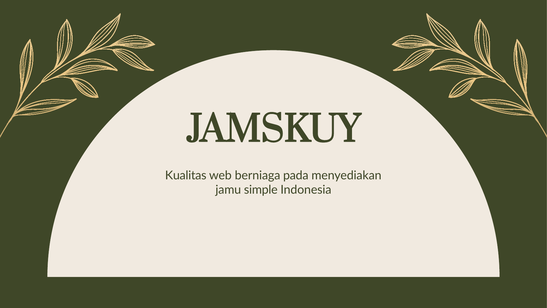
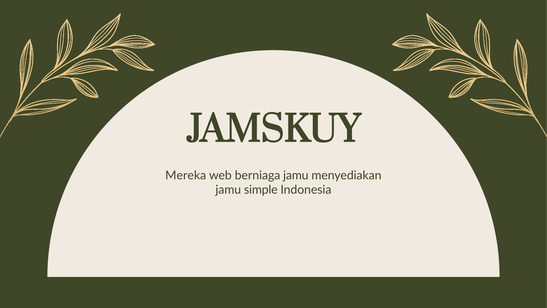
Kualitas: Kualitas -> Mereka (186, 175)
berniaga pada: pada -> jamu (296, 175)
